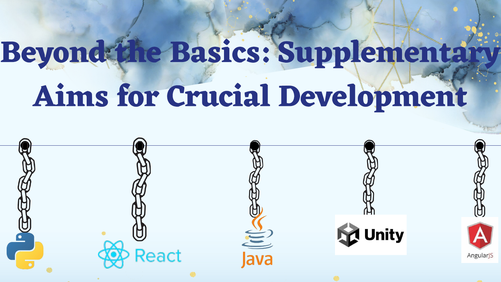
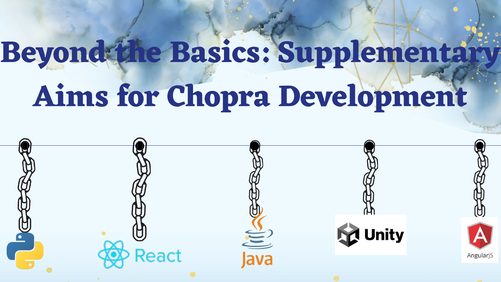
Crucial: Crucial -> Chopra (219, 96)
